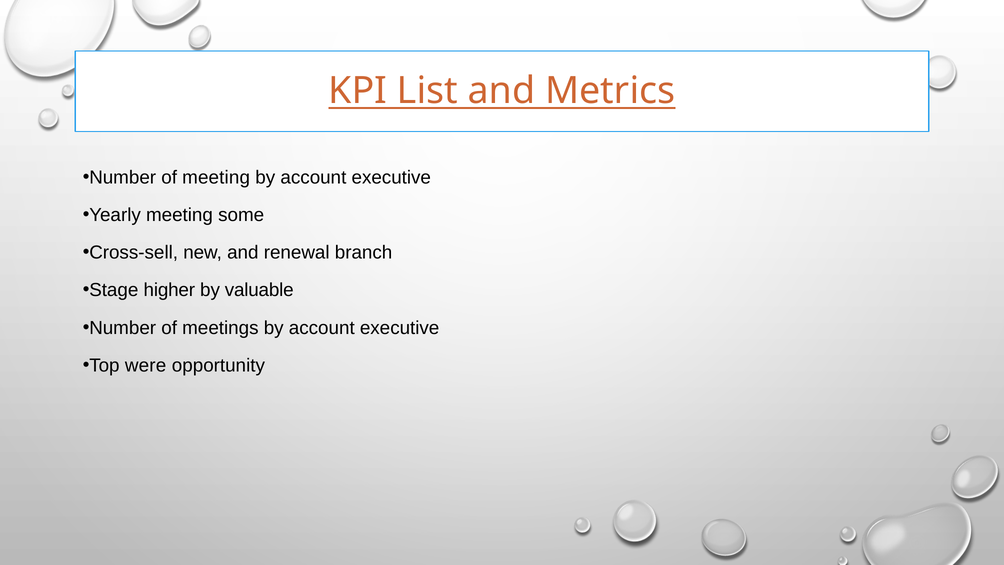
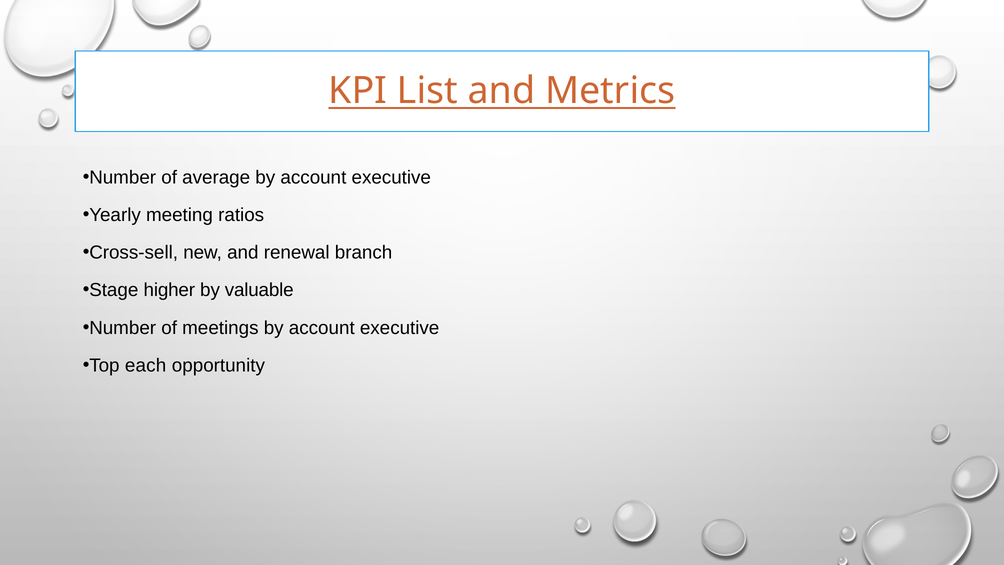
of meeting: meeting -> average (216, 177)
some: some -> ratios (241, 215)
were: were -> each (146, 365)
